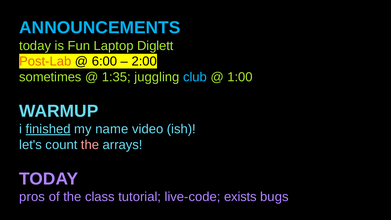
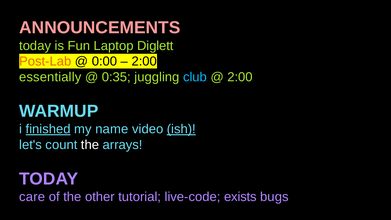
ANNOUNCEMENTS colour: light blue -> pink (100, 28)
6:00: 6:00 -> 0:00 (104, 61)
sometimes: sometimes -> essentially (50, 77)
1:35: 1:35 -> 0:35 (116, 77)
1:00: 1:00 -> 2:00 (240, 77)
ish underline: none -> present (181, 129)
the colour: pink -> white (90, 145)
pros: pros -> care (32, 197)
class: class -> other (100, 197)
